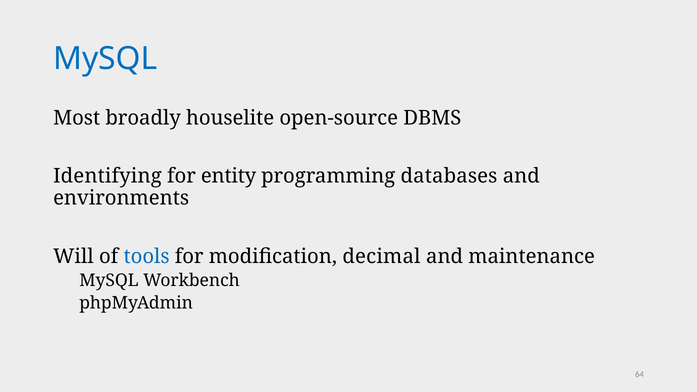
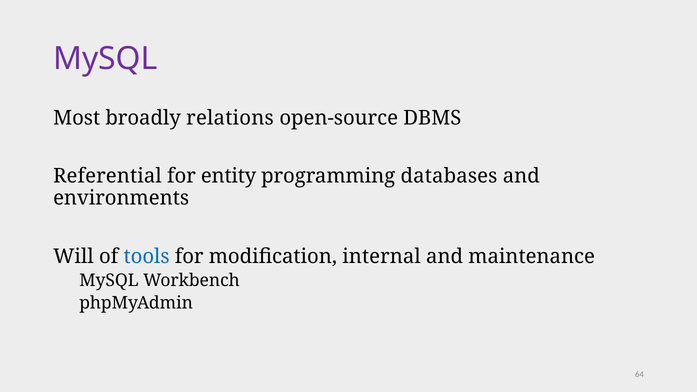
MySQL colour: blue -> purple (105, 59)
houselite: houselite -> relations (230, 118)
Identifying: Identifying -> Referential (107, 176)
decimal: decimal -> internal (382, 257)
